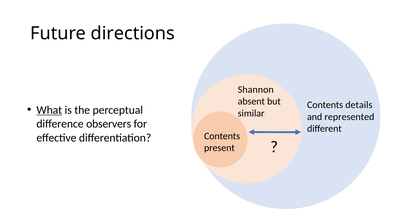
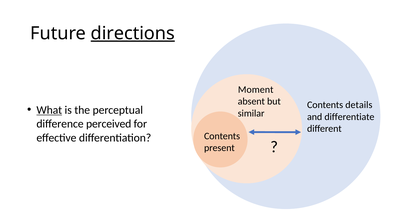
directions underline: none -> present (133, 33)
Shannon: Shannon -> Moment (256, 89)
represented: represented -> differentiate (349, 117)
observers: observers -> perceived (109, 124)
